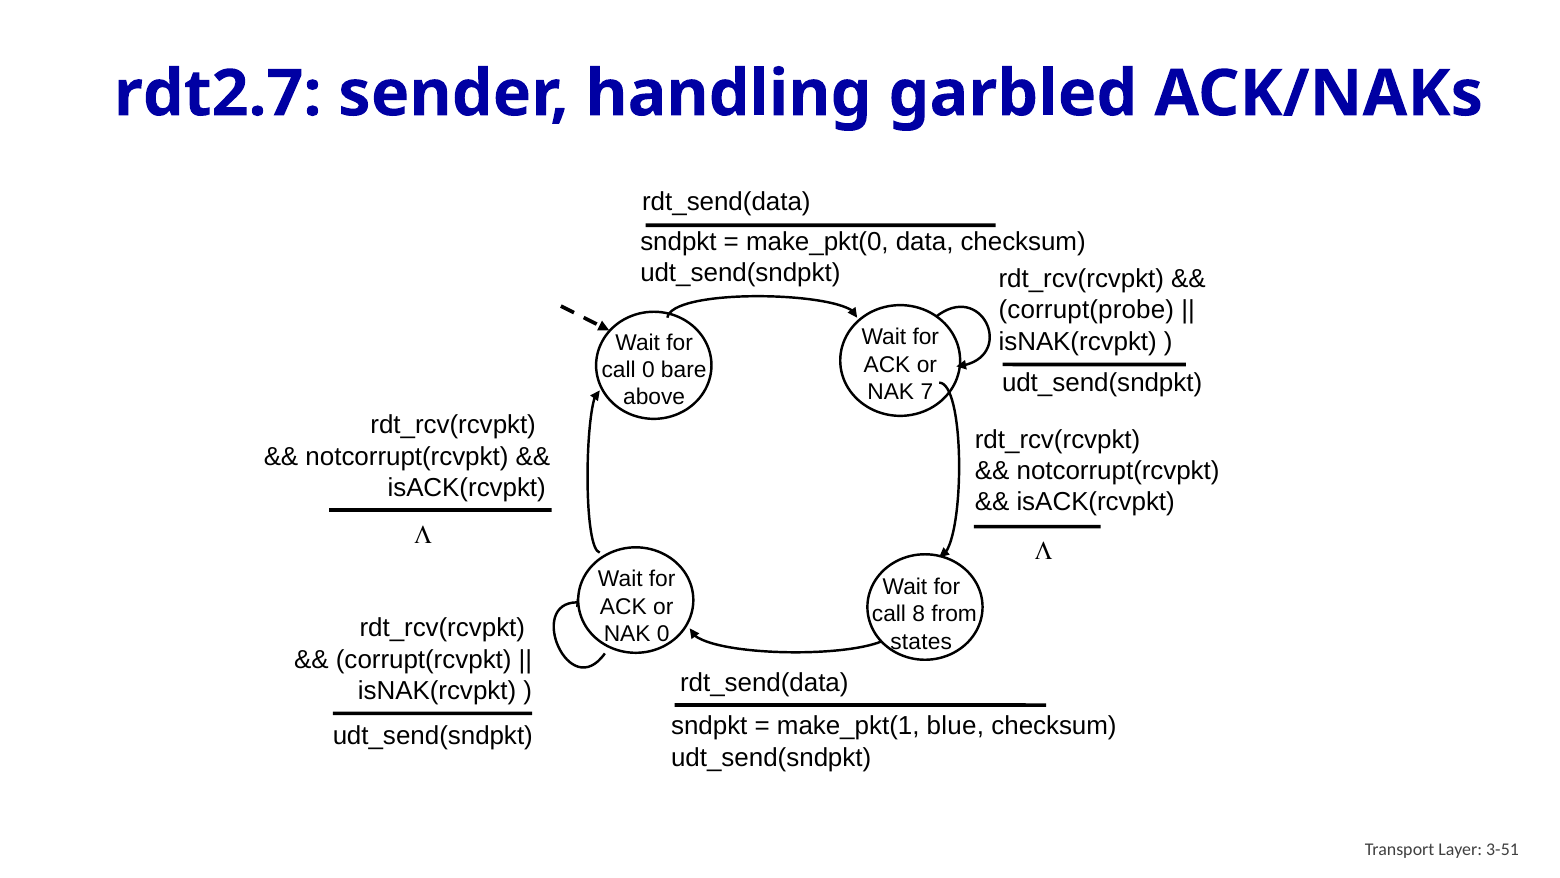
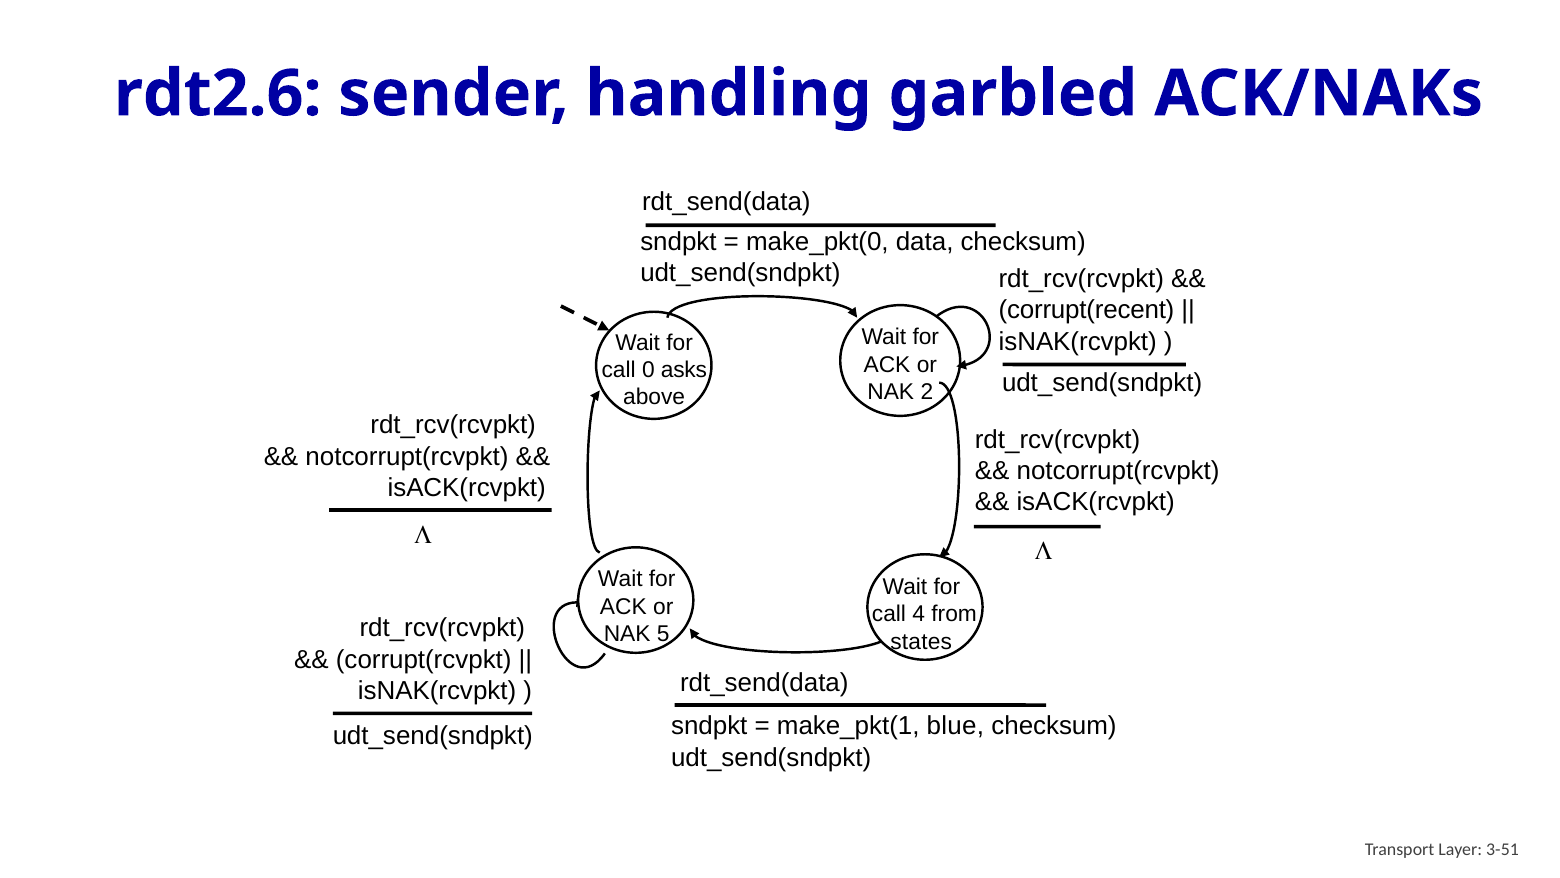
rdt2.7: rdt2.7 -> rdt2.6 (218, 94)
corrupt(probe: corrupt(probe -> corrupt(recent (1087, 310)
bare: bare -> asks (684, 370)
7: 7 -> 2 (927, 392)
8: 8 -> 4 (919, 614)
NAK 0: 0 -> 5 (663, 633)
